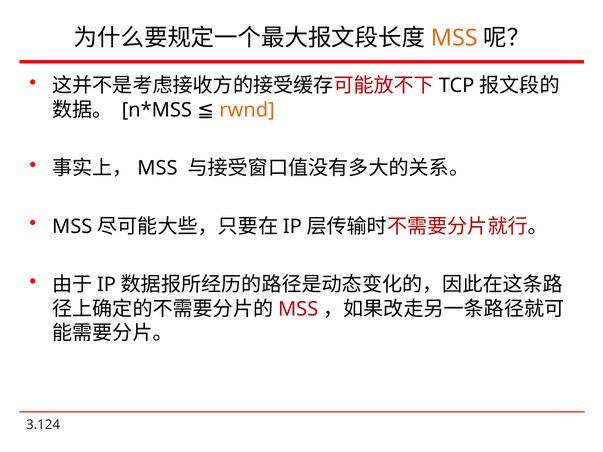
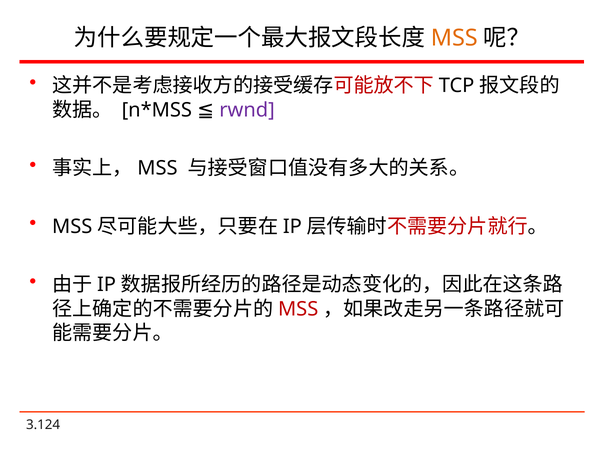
rwnd colour: orange -> purple (247, 110)
